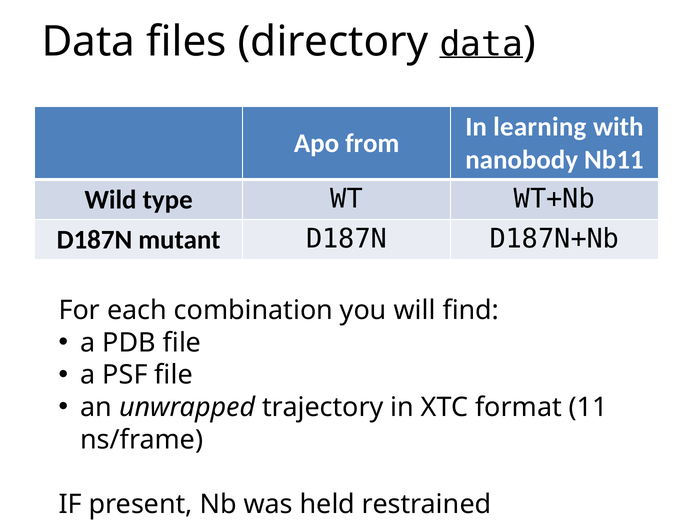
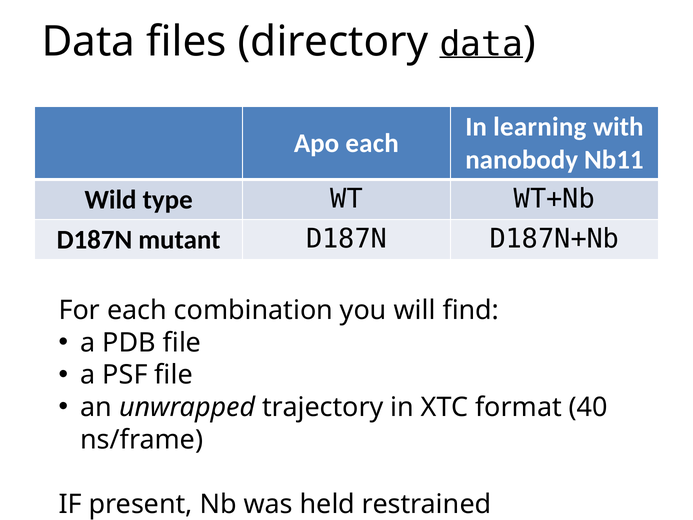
Apo from: from -> each (372, 143)
11: 11 -> 40 (588, 407)
